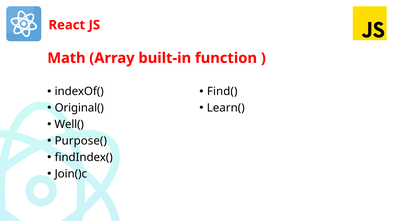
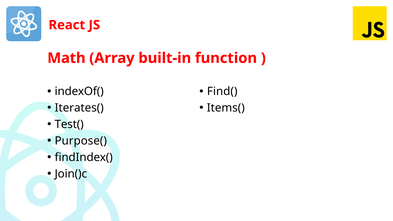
Original(: Original( -> Iterates( (79, 108)
Learn(: Learn( -> Items( (226, 108)
Well(: Well( -> Test( (69, 124)
